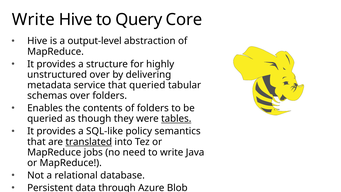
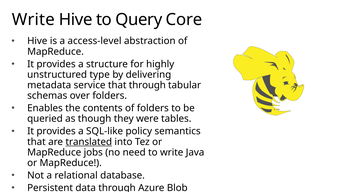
output-level: output-level -> access-level (95, 41)
unstructured over: over -> type (100, 75)
that queried: queried -> through (147, 85)
tables underline: present -> none (176, 119)
